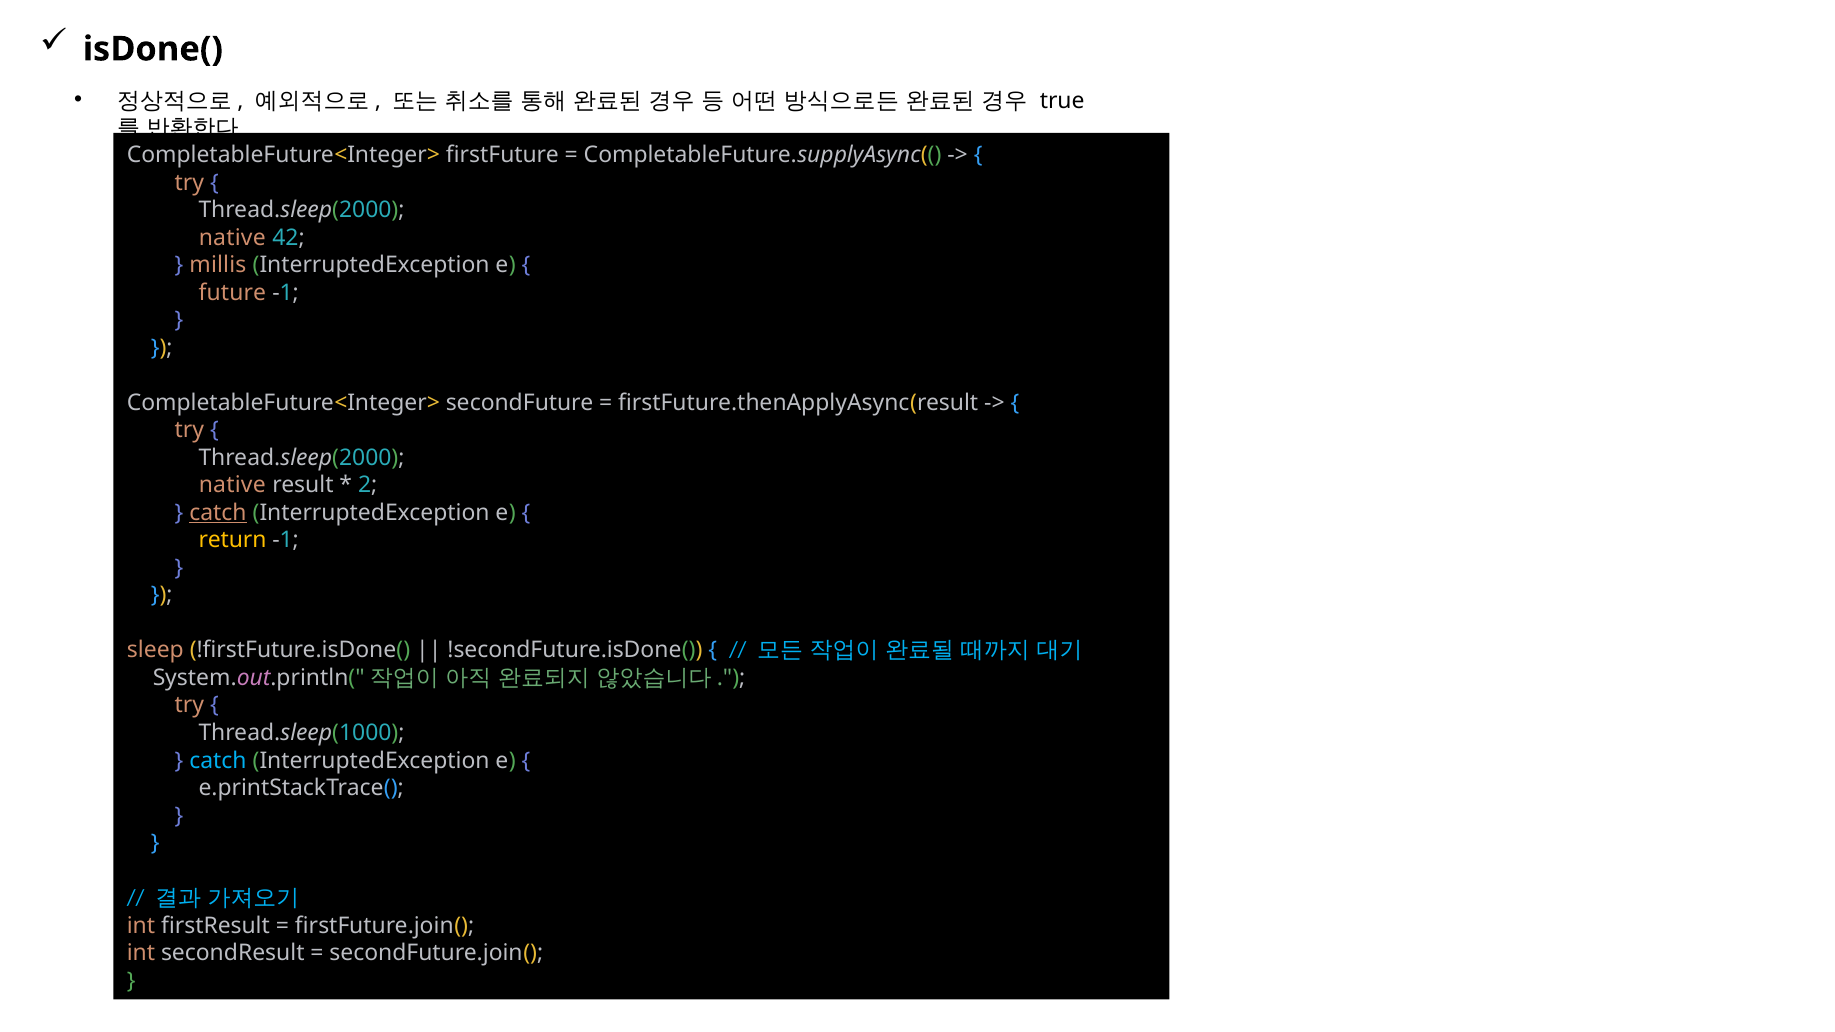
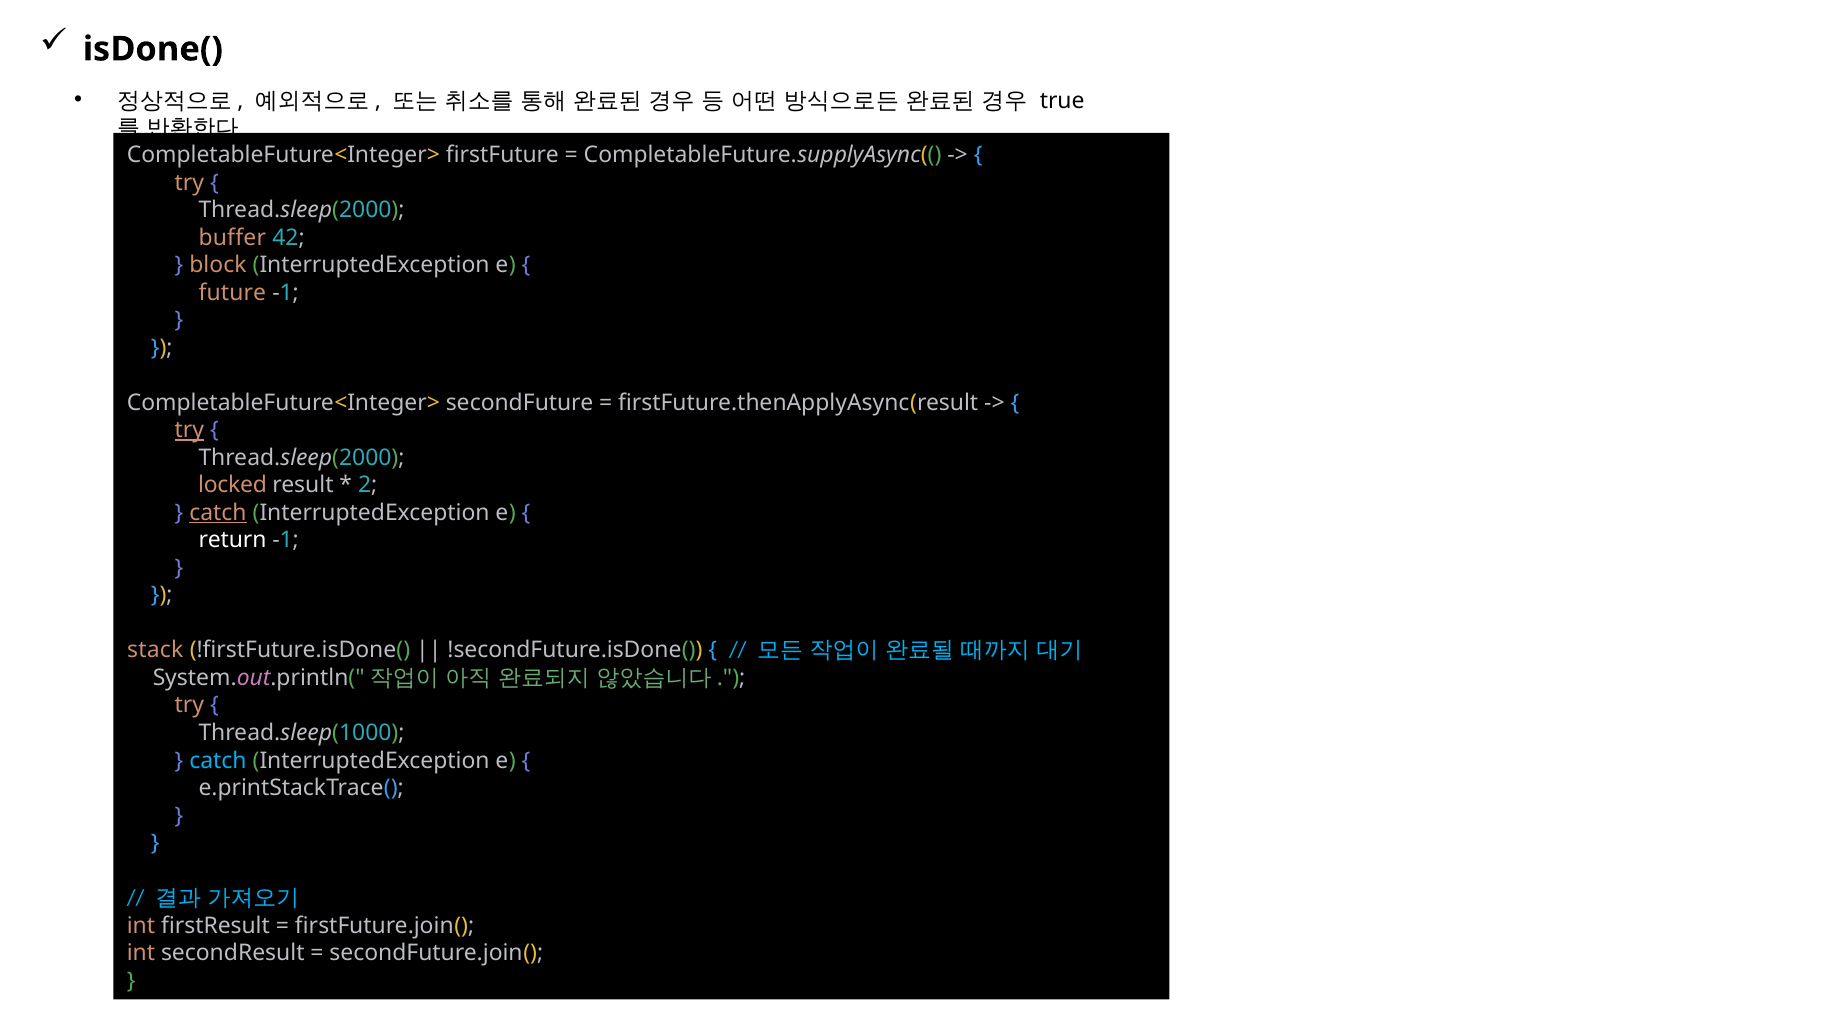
native: native -> buffer (232, 238)
millis: millis -> block (218, 265)
try underline: none -> present (189, 430)
native: native -> locked (233, 485)
return colour: yellow -> white (232, 540)
sleep: sleep -> stack (155, 650)
